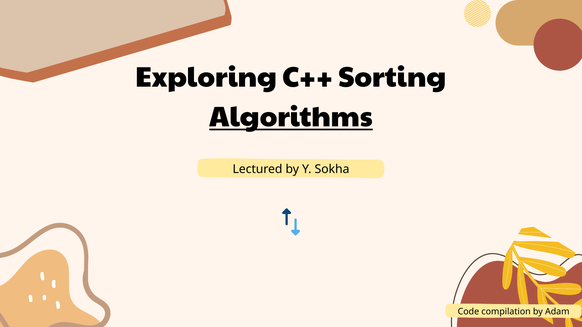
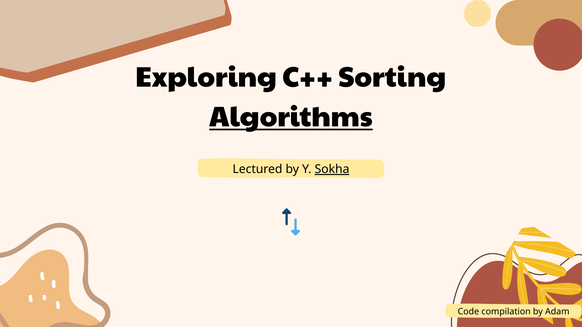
Sokha underline: none -> present (332, 169)
